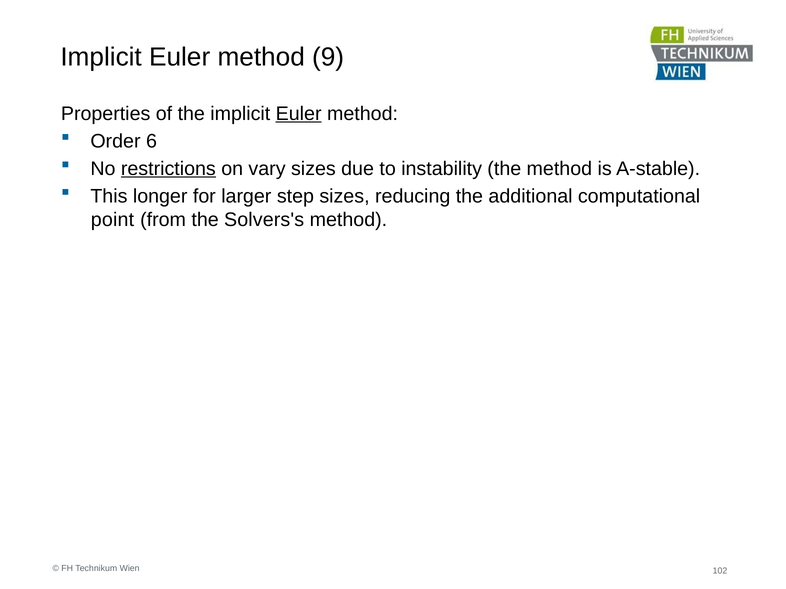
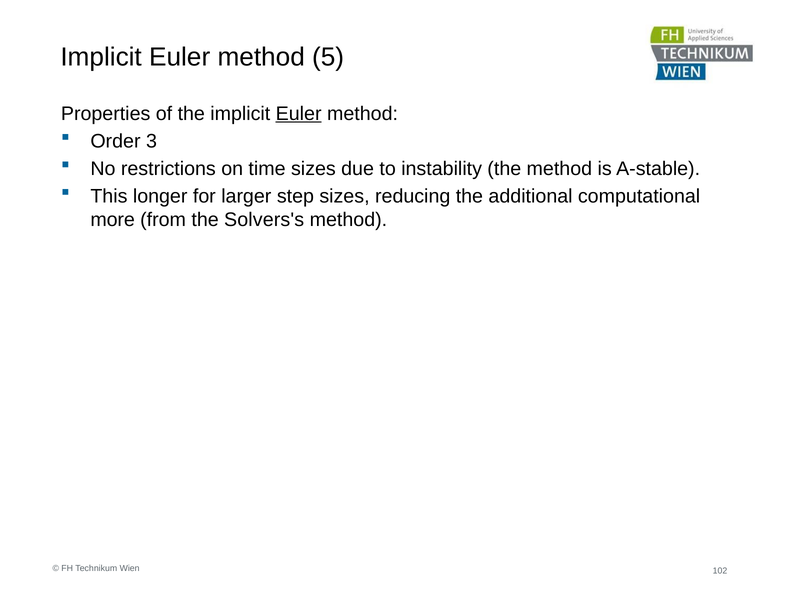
9: 9 -> 5 (328, 57)
6: 6 -> 3 (151, 141)
restrictions underline: present -> none (168, 169)
vary: vary -> time (267, 169)
point: point -> more (113, 220)
